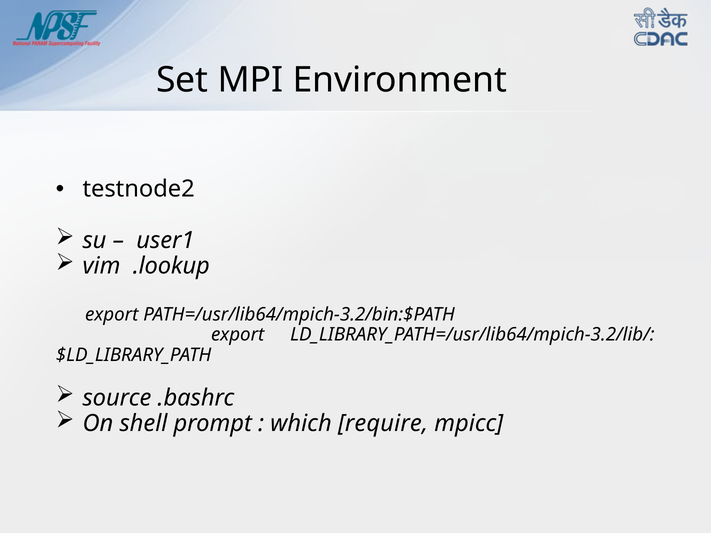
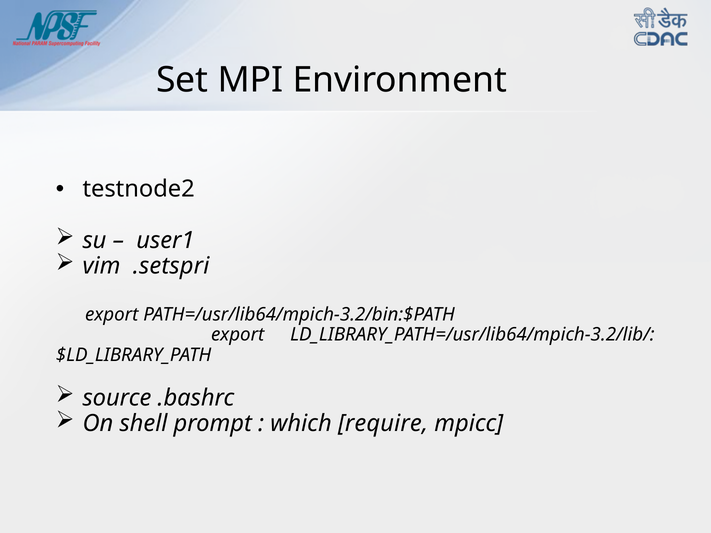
.lookup: .lookup -> .setspri (171, 266)
